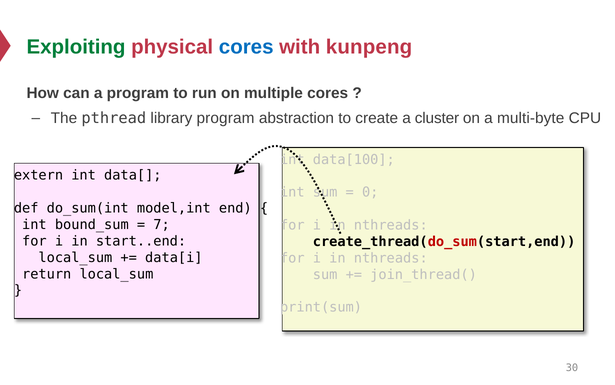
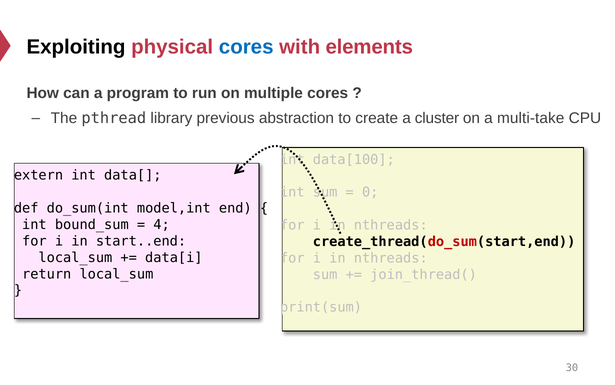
Exploiting colour: green -> black (76, 47)
kunpeng: kunpeng -> elements (369, 47)
library program: program -> previous (226, 118)
multi-byte: multi-byte -> multi-take (531, 118)
7: 7 -> 4 (162, 224)
